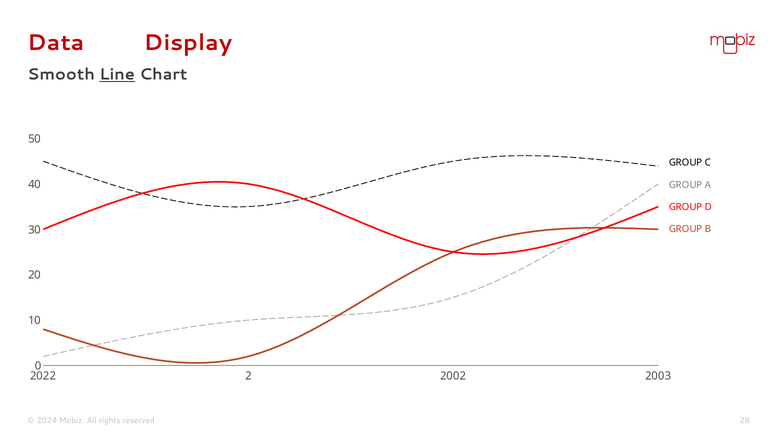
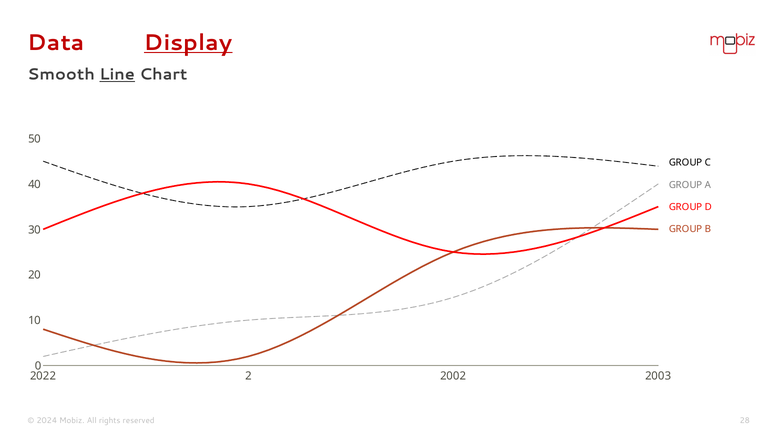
Display underline: none -> present (188, 43)
